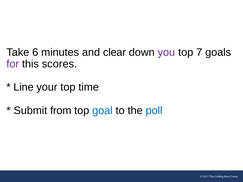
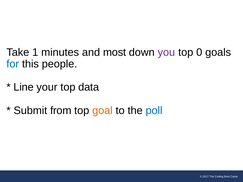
6: 6 -> 1 (35, 52)
clear: clear -> most (115, 52)
7: 7 -> 0 (199, 52)
for colour: purple -> blue (13, 64)
scores: scores -> people (60, 64)
time: time -> data (89, 87)
goal colour: blue -> orange (103, 111)
